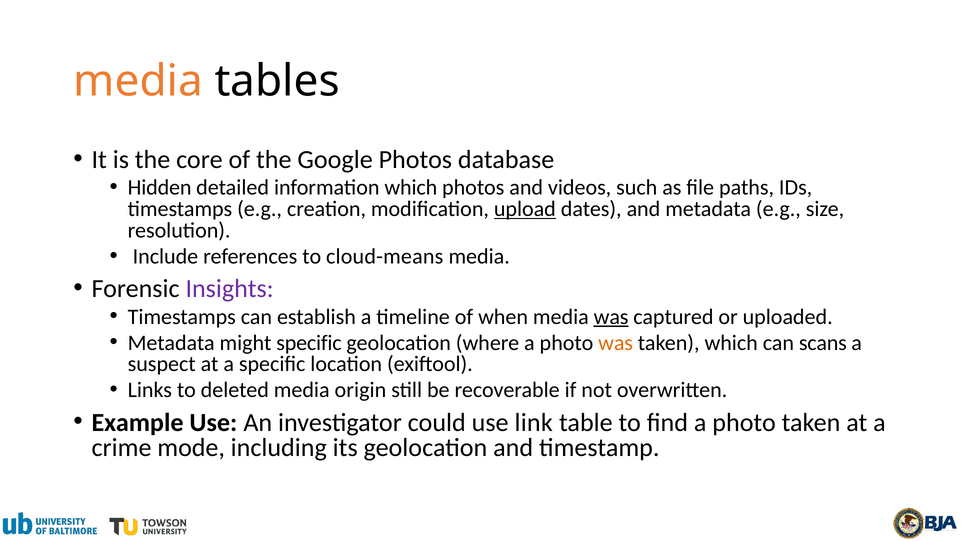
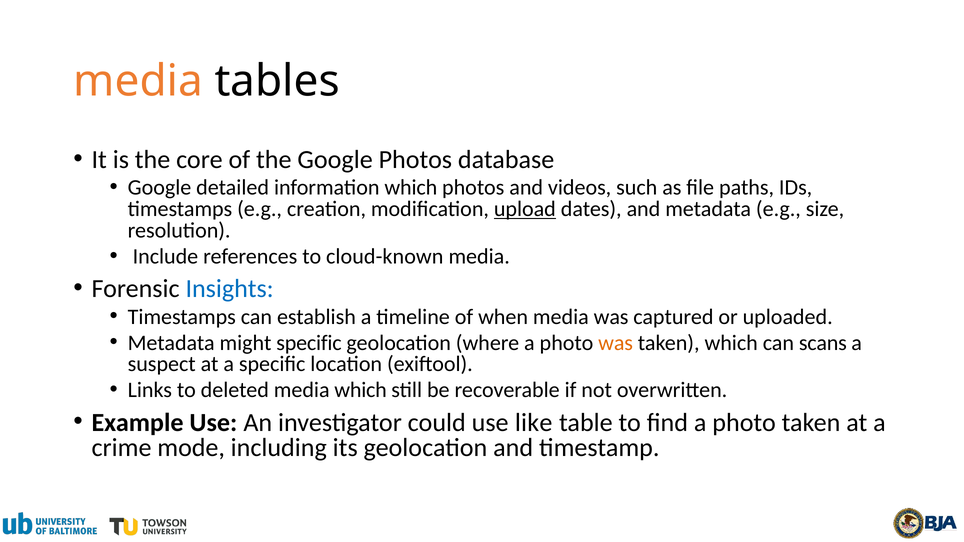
Hidden: Hidden -> Google (160, 188)
cloud-means: cloud-means -> cloud-known (385, 257)
Insights colour: purple -> blue (230, 289)
was underline: present -> none (611, 317)
media origin: origin -> which (361, 390)
link: link -> like (534, 423)
